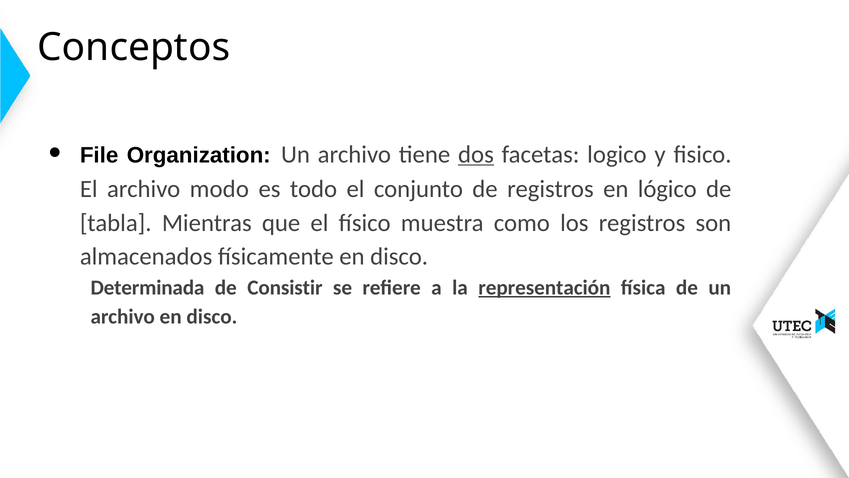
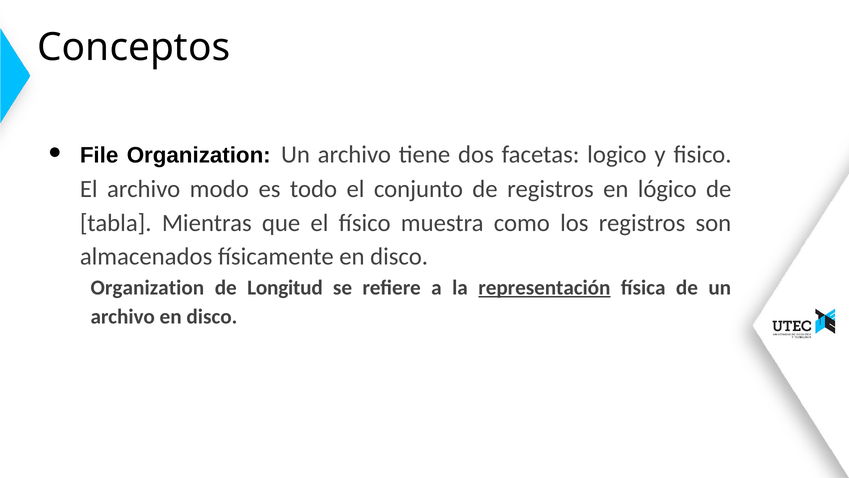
dos underline: present -> none (476, 154)
Determinada: Determinada -> Organization (147, 287)
Consistir: Consistir -> Longitud (285, 287)
